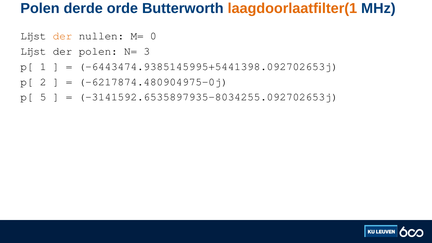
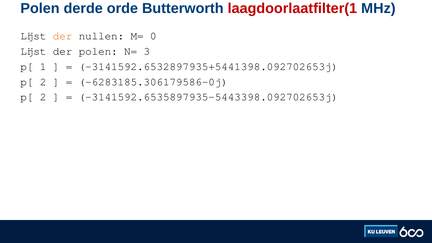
laagdoorlaatfilter(1 colour: orange -> red (292, 8)
-6443474.9385145995+5441398.092702653j: -6443474.9385145995+5441398.092702653j -> -3141592.6532897935+5441398.092702653j (208, 66)
-6217874.480904975-0j: -6217874.480904975-0j -> -6283185.306179586-0j (153, 82)
5: 5 -> 2 (43, 97)
-3141592.6535897935-8034255.092702653j: -3141592.6535897935-8034255.092702653j -> -3141592.6535897935-5443398.092702653j (208, 97)
